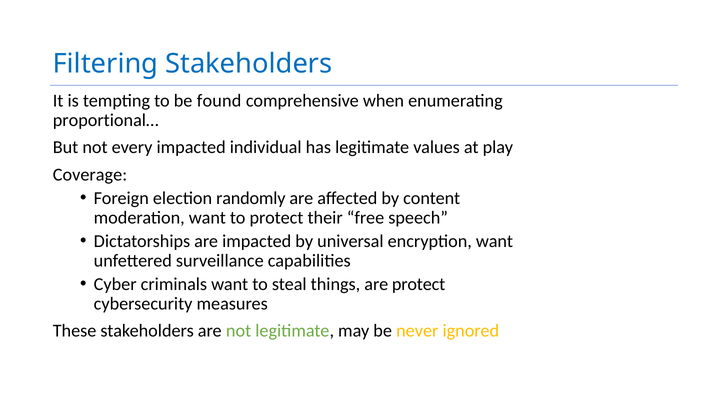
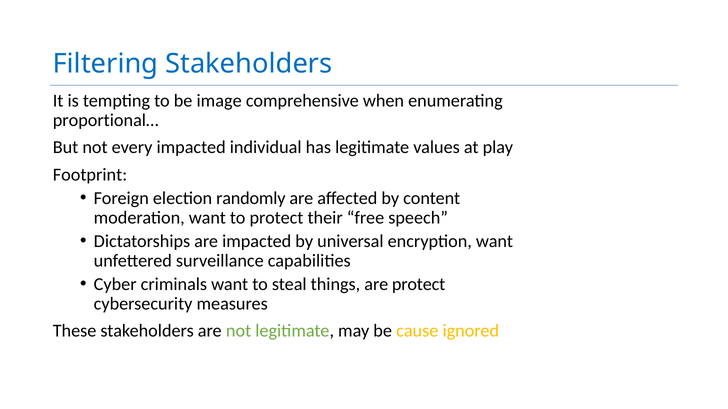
found: found -> image (219, 101)
Coverage: Coverage -> Footprint (90, 175)
never: never -> cause (417, 331)
